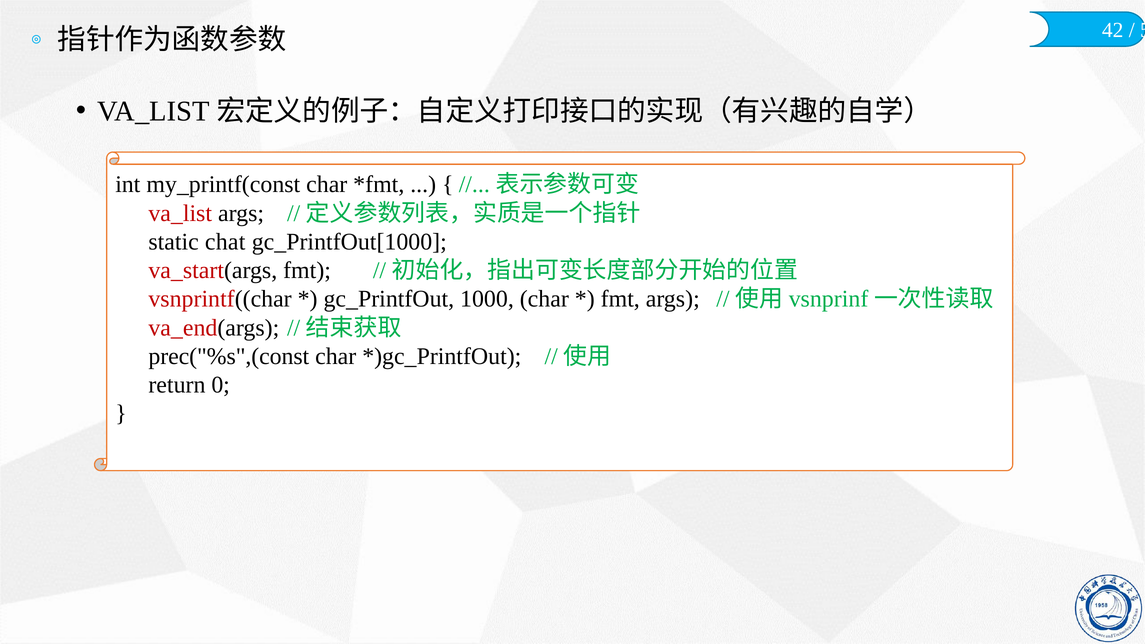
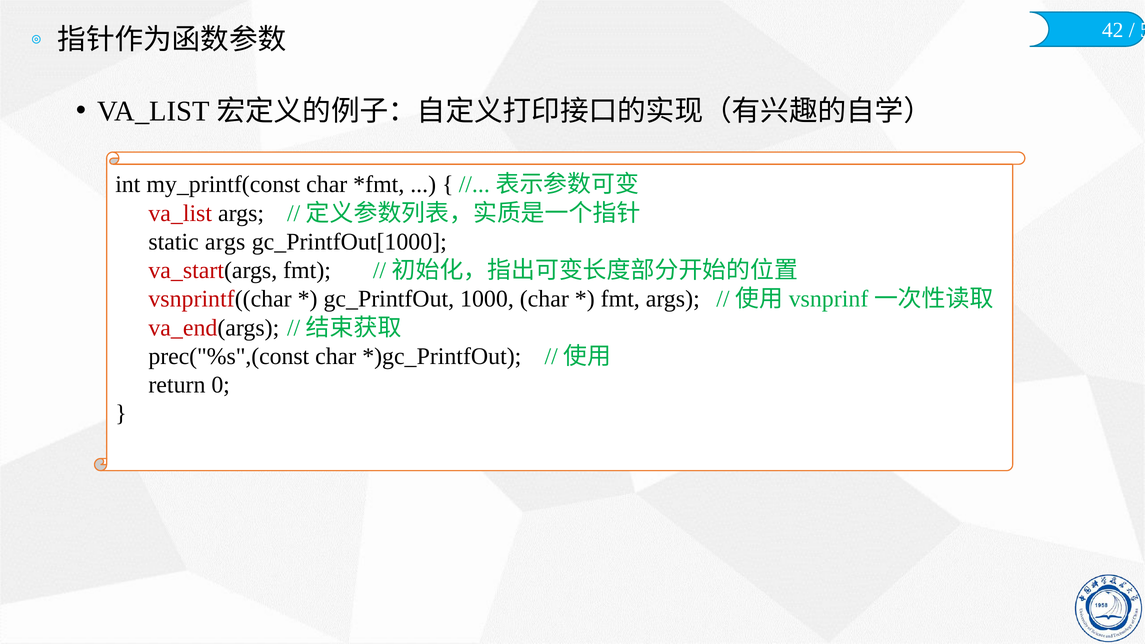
static chat: chat -> args (225, 242)
